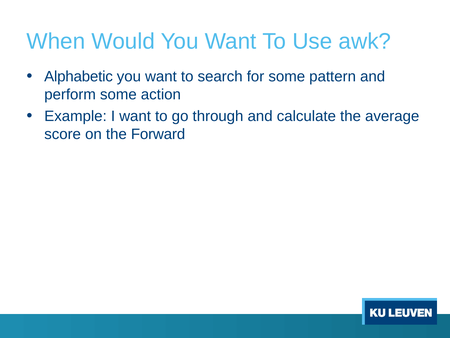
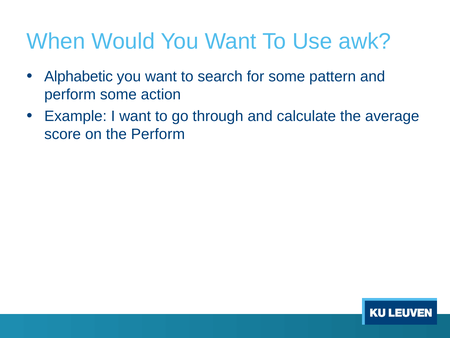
the Forward: Forward -> Perform (158, 134)
